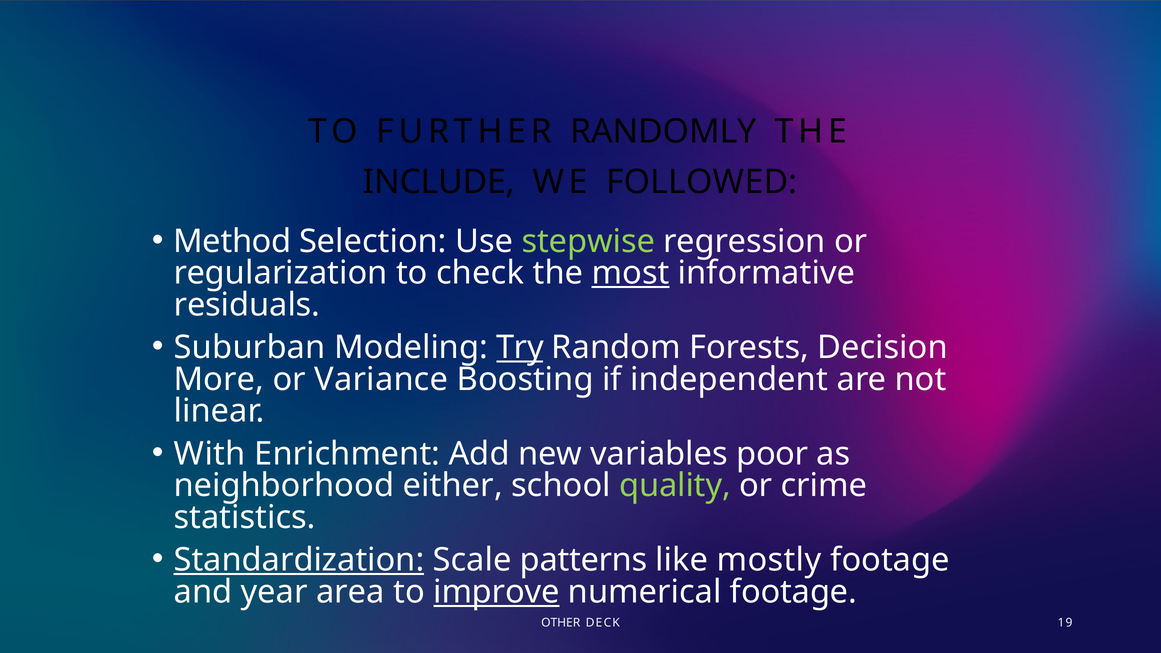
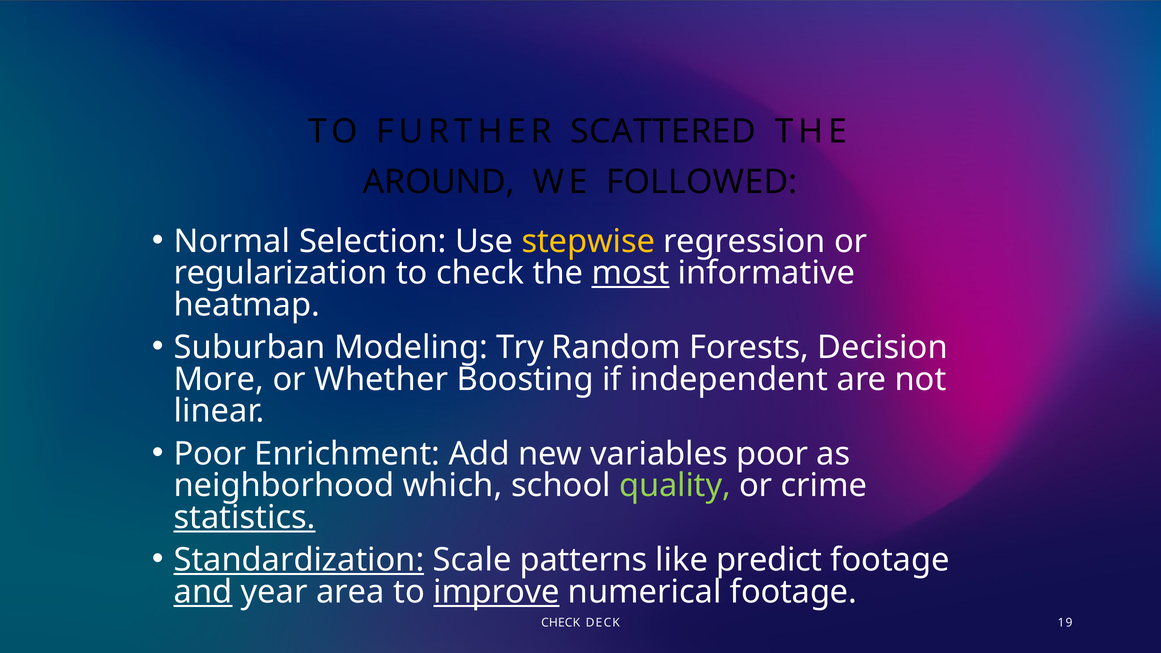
RANDOMLY: RANDOMLY -> SCATTERED (663, 131)
INCLUDE: INCLUDE -> AROUND (439, 182)
Method: Method -> Normal (232, 241)
stepwise colour: light green -> yellow (588, 241)
residuals: residuals -> heatmap (247, 305)
Try underline: present -> none (520, 348)
Variance: Variance -> Whether (381, 379)
With: With -> Poor (210, 454)
either: either -> which (453, 486)
statistics underline: none -> present (245, 517)
mostly: mostly -> predict (769, 560)
and underline: none -> present (203, 592)
OTHER: OTHER -> CHECK (561, 623)
